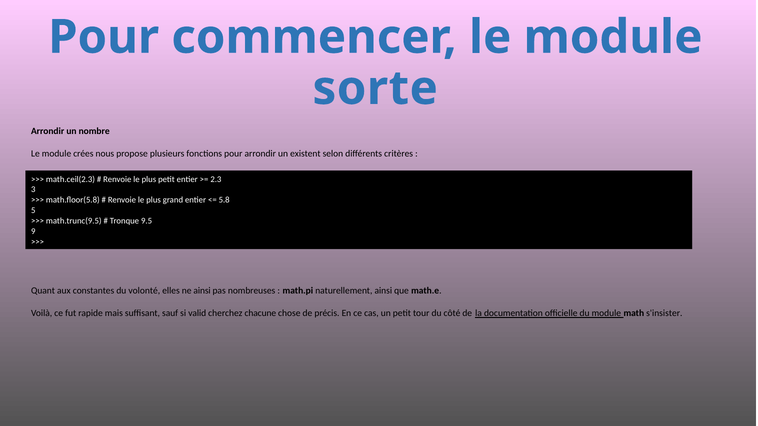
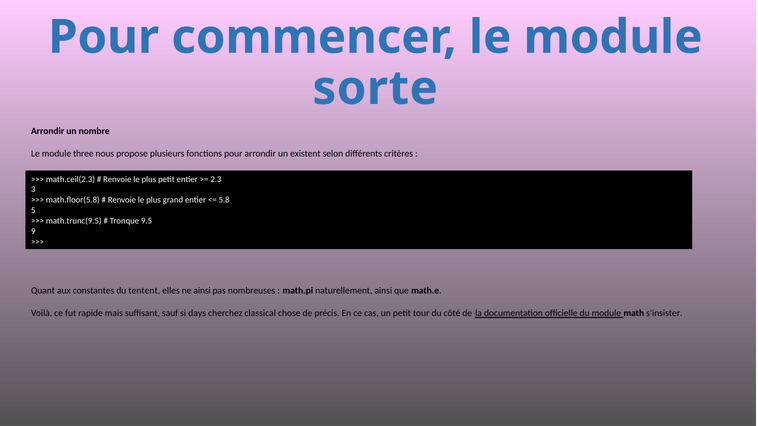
crées: crées -> three (83, 154)
volonté: volonté -> tentent (144, 291)
valid: valid -> days (197, 313)
chacune: chacune -> classical (260, 313)
